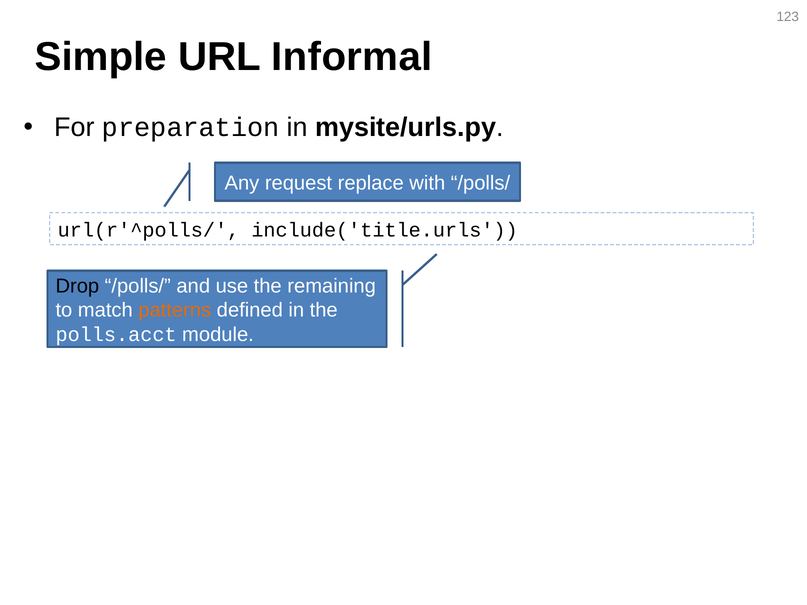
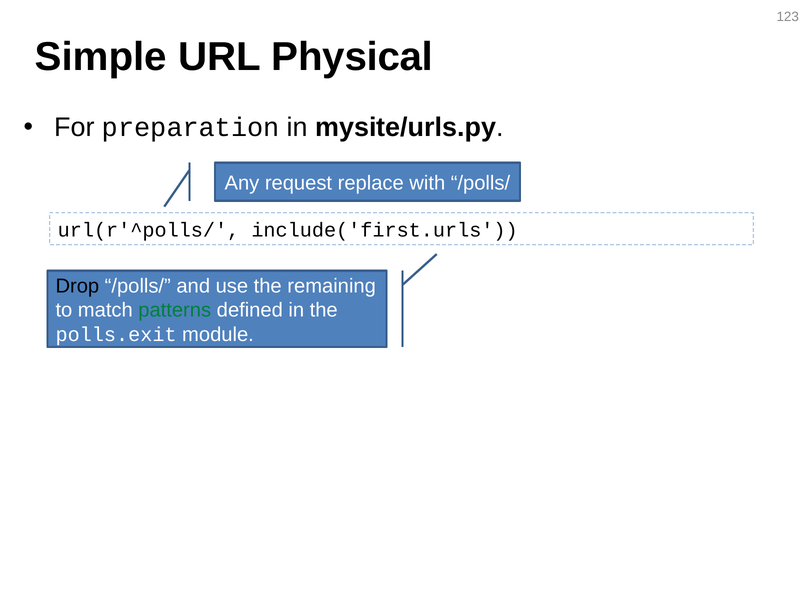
Informal: Informal -> Physical (352, 57)
include('title.urls: include('title.urls -> include('first.urls (385, 230)
patterns colour: orange -> green (175, 310)
polls.acct: polls.acct -> polls.exit (116, 335)
